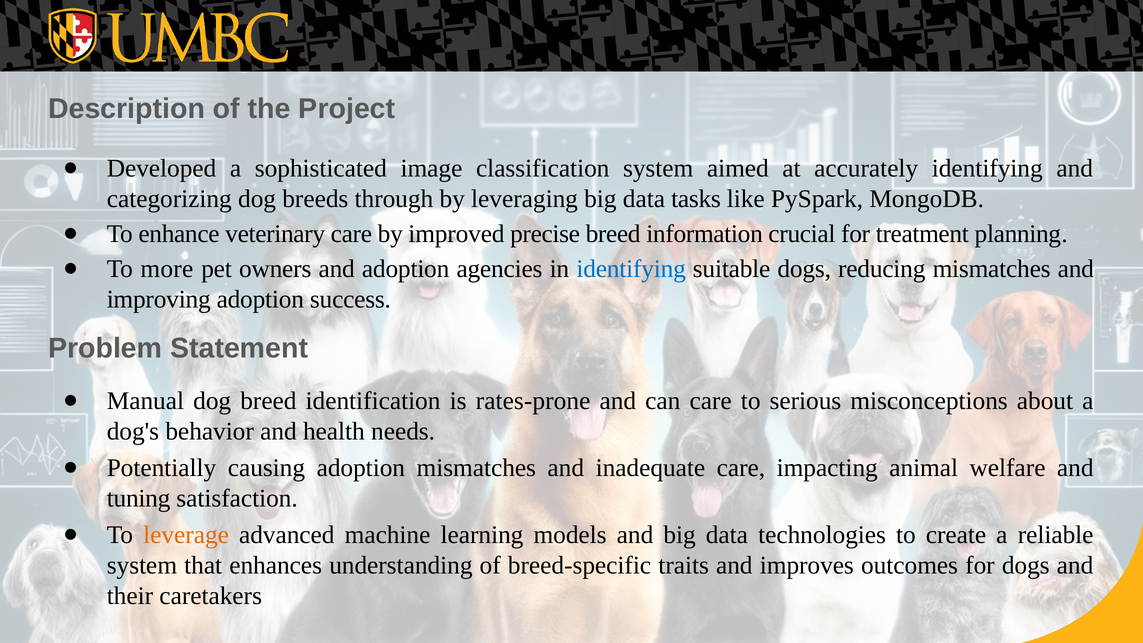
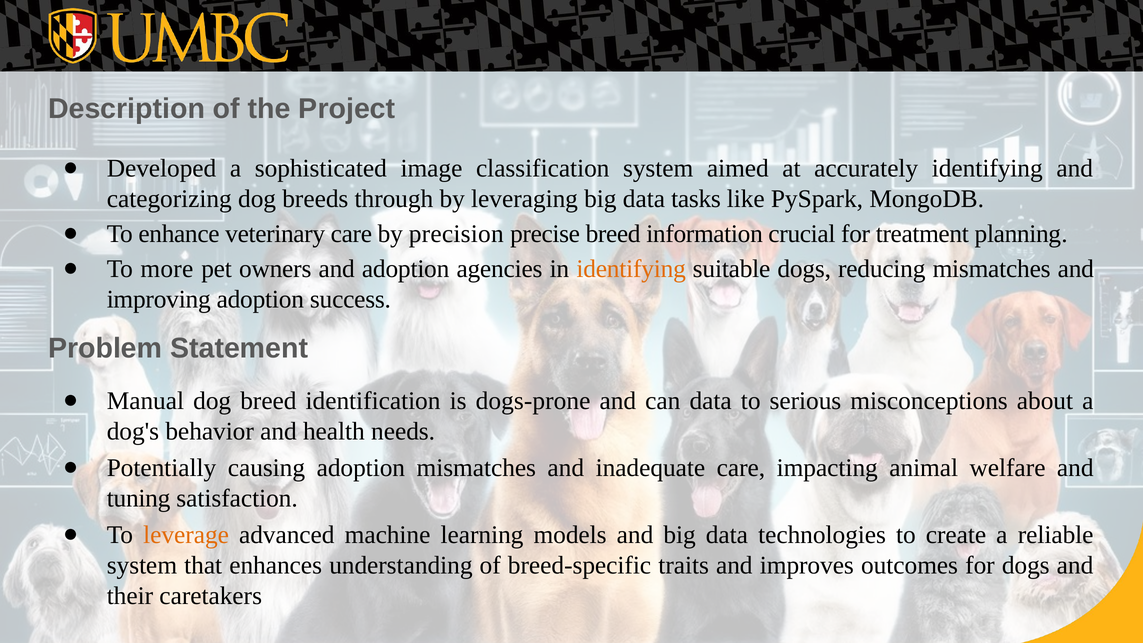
improved: improved -> precision (456, 234)
identifying colour: blue -> orange (631, 269)
rates-prone: rates-prone -> dogs-prone (533, 401)
can care: care -> data (711, 401)
